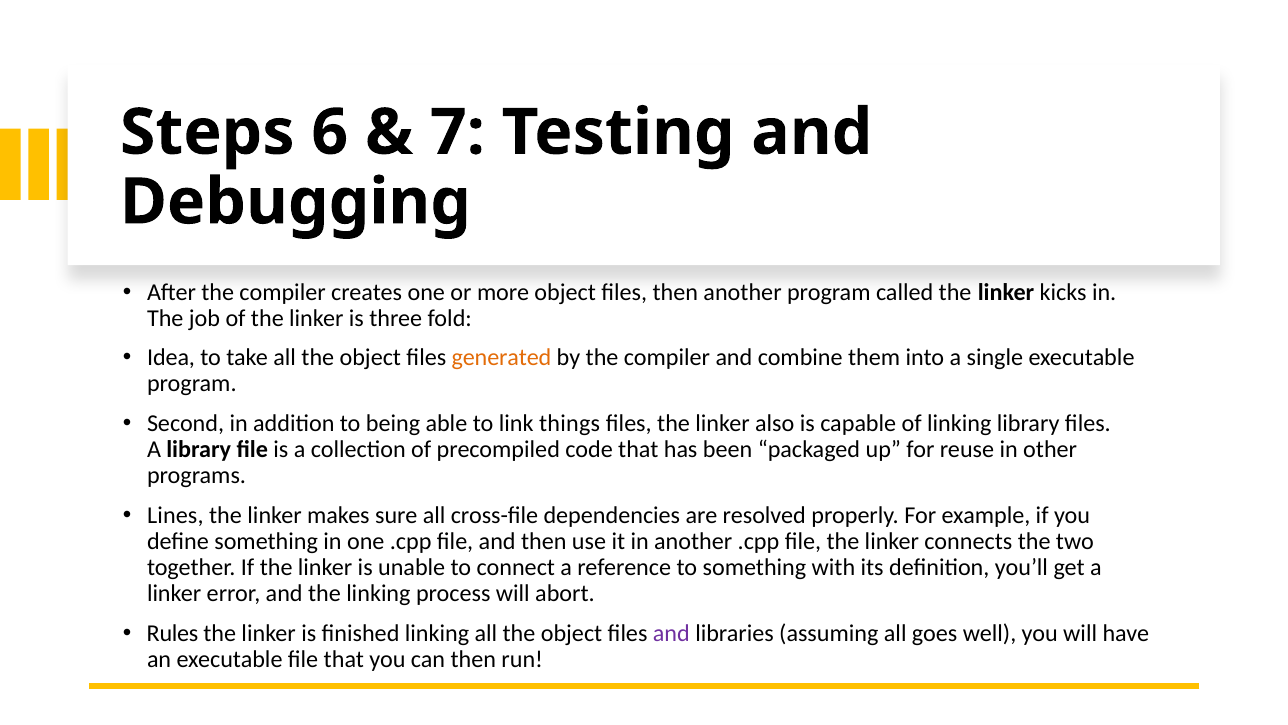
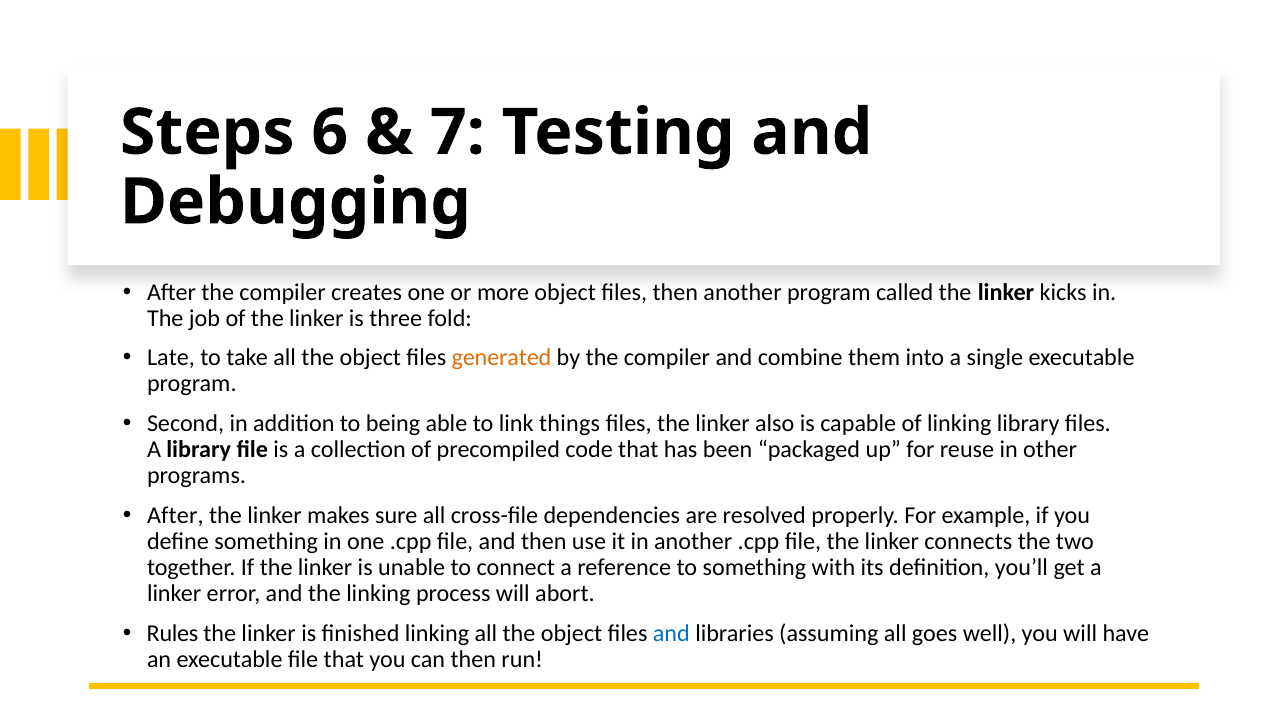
Idea: Idea -> Late (171, 358)
Lines: Lines -> After (175, 515)
and colour: purple -> blue (671, 633)
